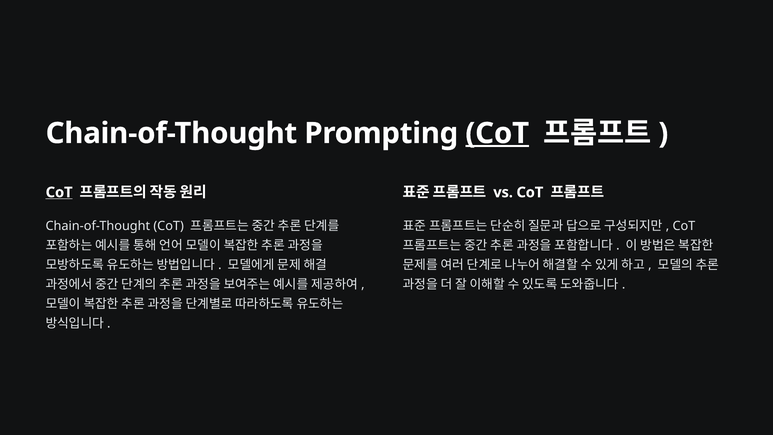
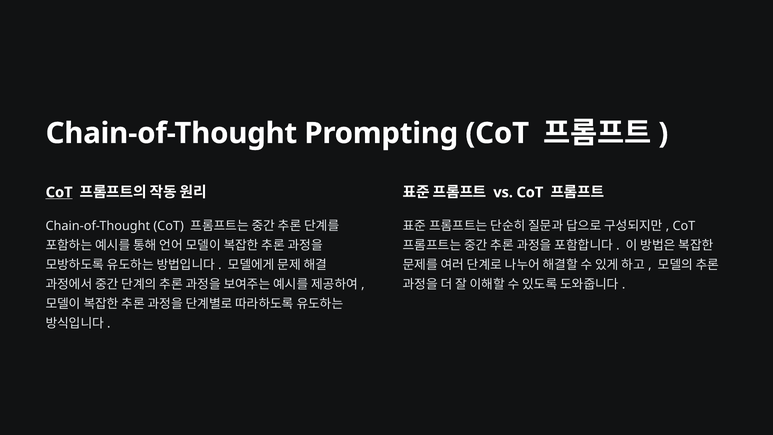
CoT underline: present -> none (497, 133)
